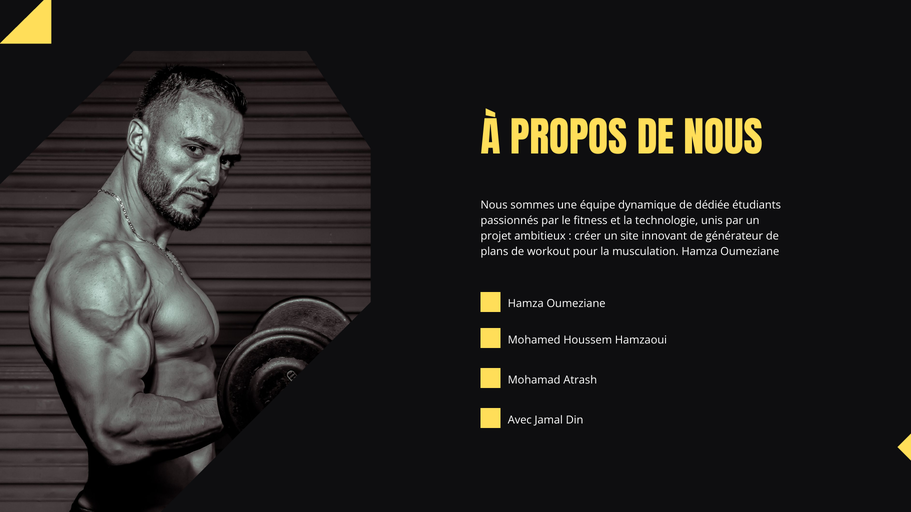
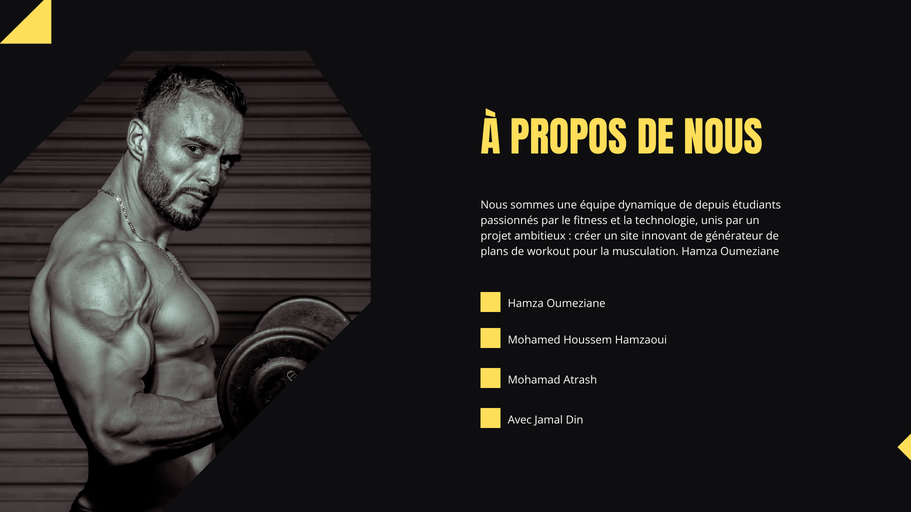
dédiée: dédiée -> depuis (712, 205)
